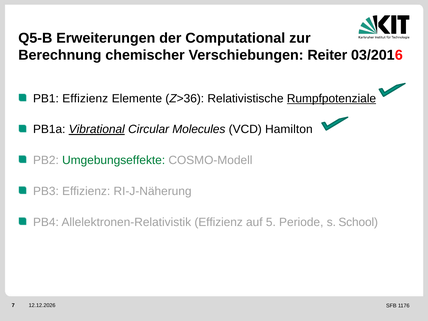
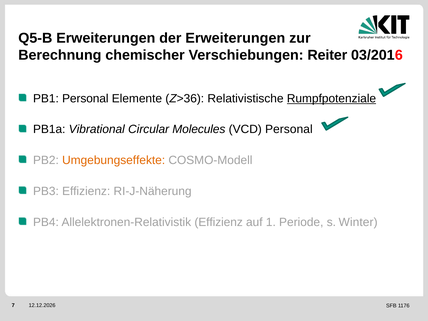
der Computational: Computational -> Erweiterungen (235, 38)
PB1 Effizienz: Effizienz -> Personal (85, 98)
Vibrational underline: present -> none (97, 129)
VCD Hamilton: Hamilton -> Personal (289, 129)
Umgebungseffekte colour: green -> orange (114, 160)
5: 5 -> 1 (271, 222)
School: School -> Winter (358, 222)
